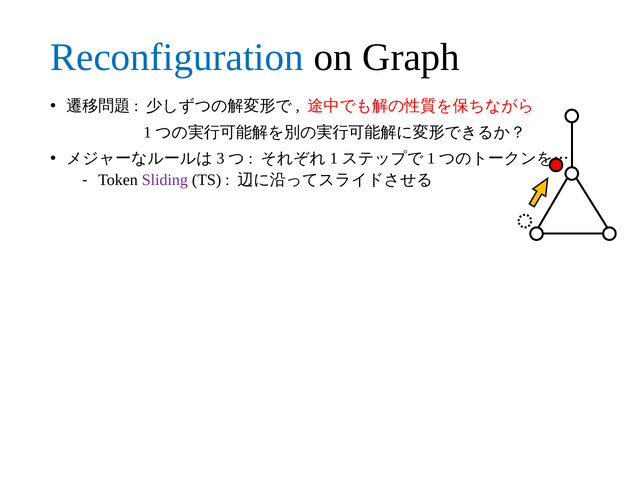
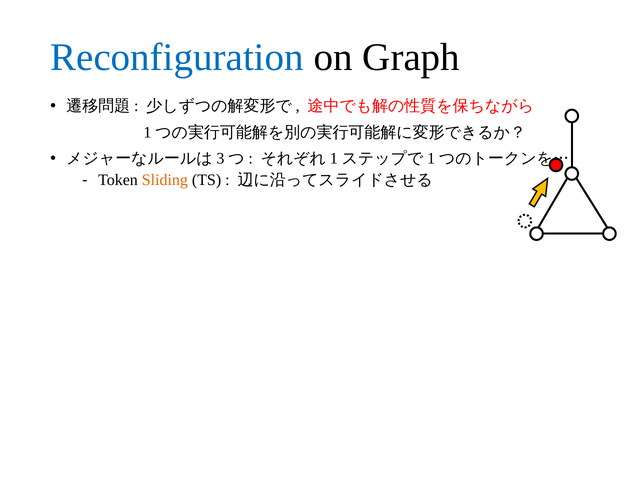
Sliding colour: purple -> orange (165, 180)
